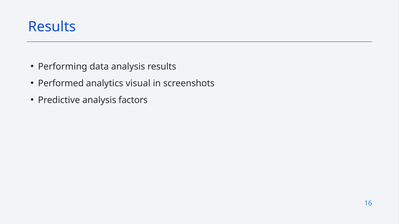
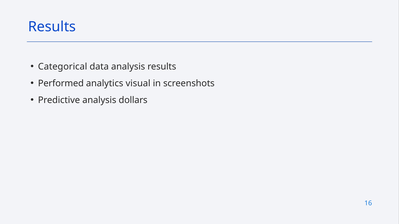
Performing: Performing -> Categorical (63, 67)
factors: factors -> dollars (133, 100)
